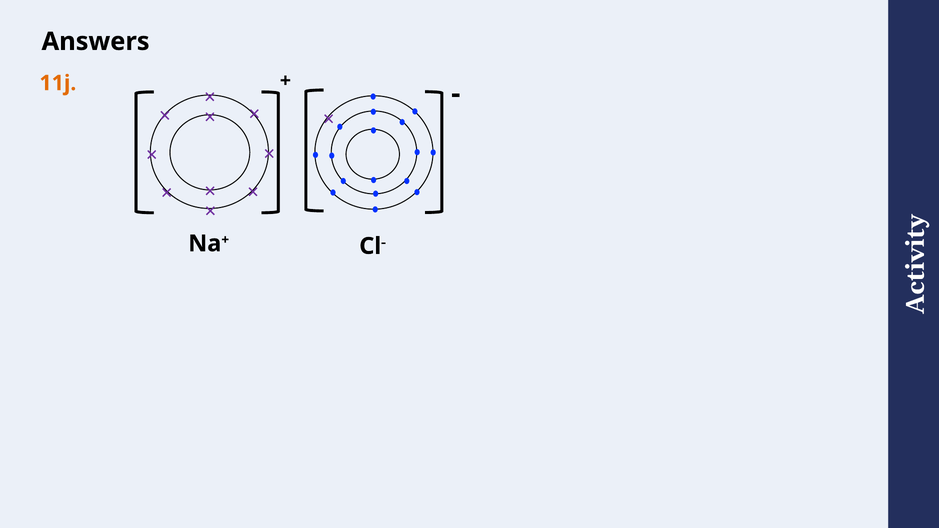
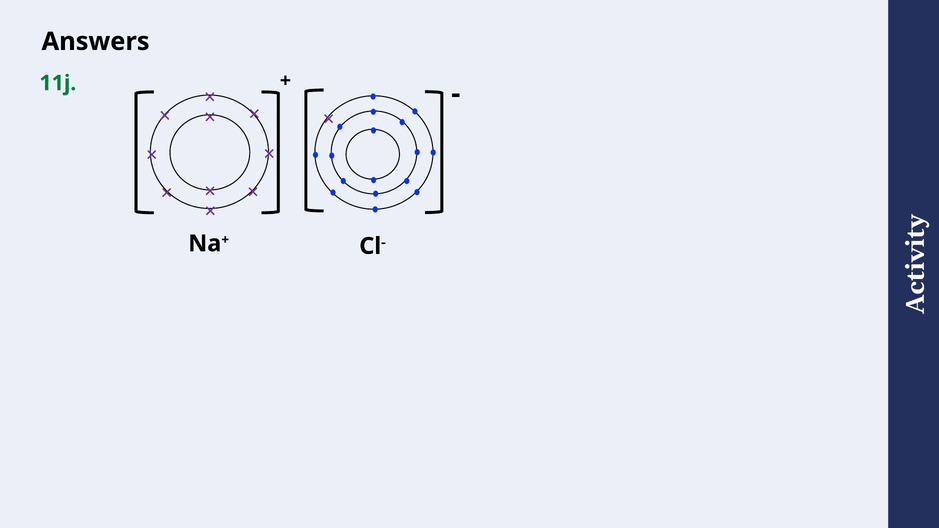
11j colour: orange -> green (58, 83)
